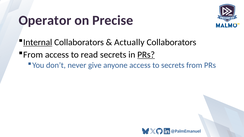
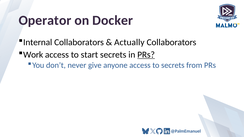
Precise: Precise -> Docker (113, 20)
Internal underline: present -> none (38, 42)
From: From -> Work (33, 55)
read: read -> start (89, 55)
